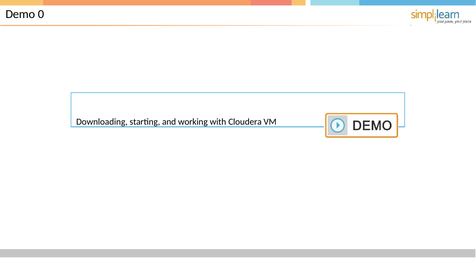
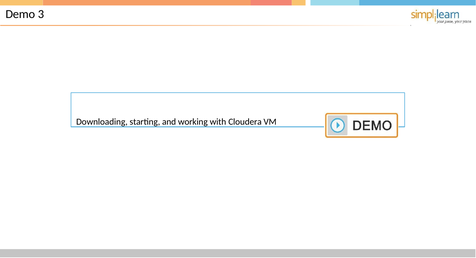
0: 0 -> 3 (41, 14)
